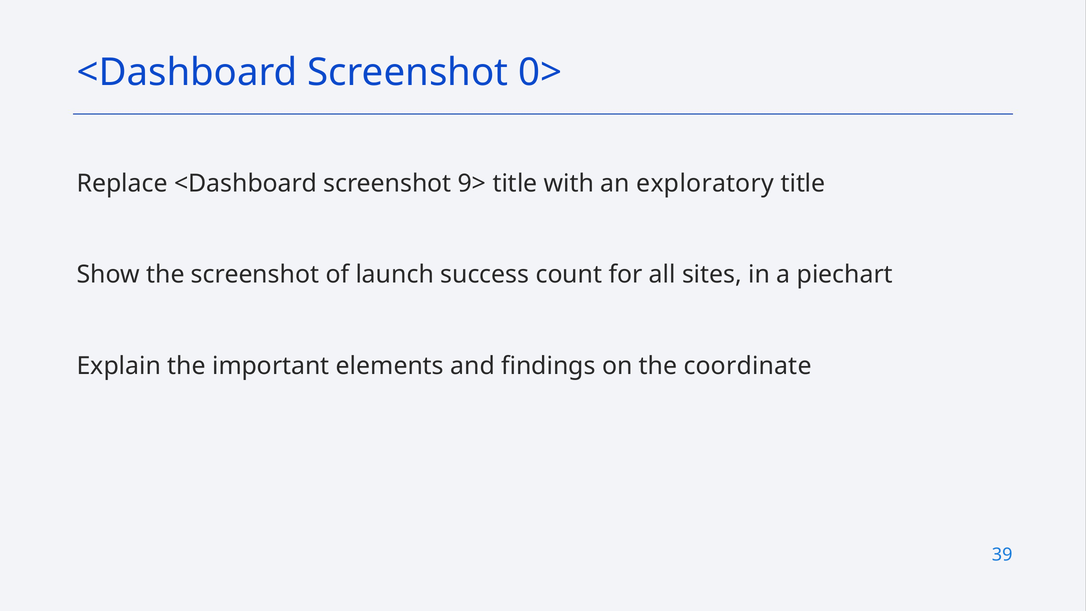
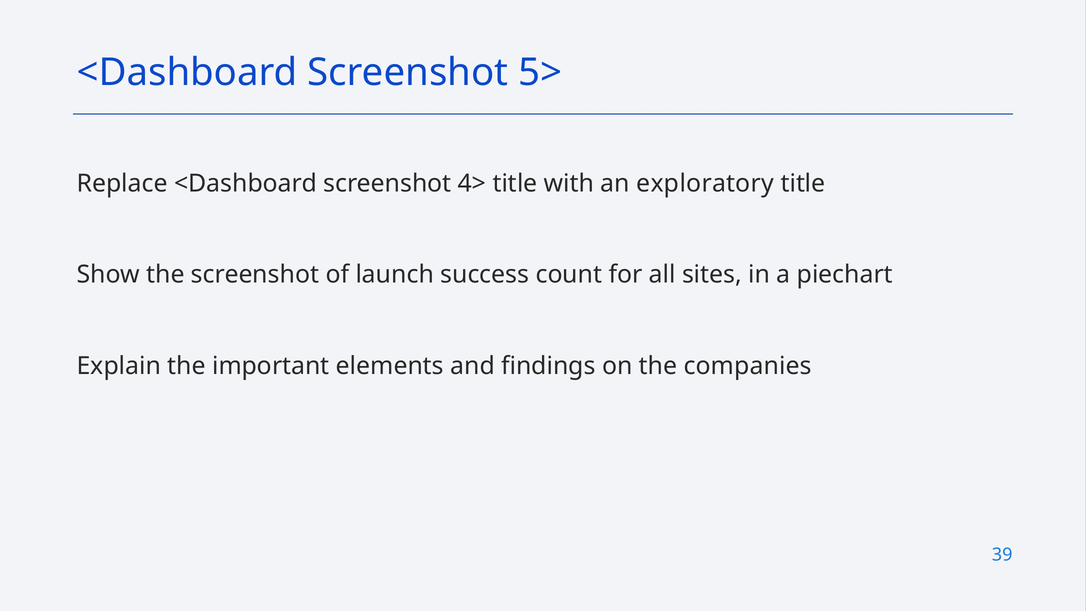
0>: 0> -> 5> (540, 73)
9>: 9> -> 4> (472, 183)
coordinate: coordinate -> companies (748, 366)
